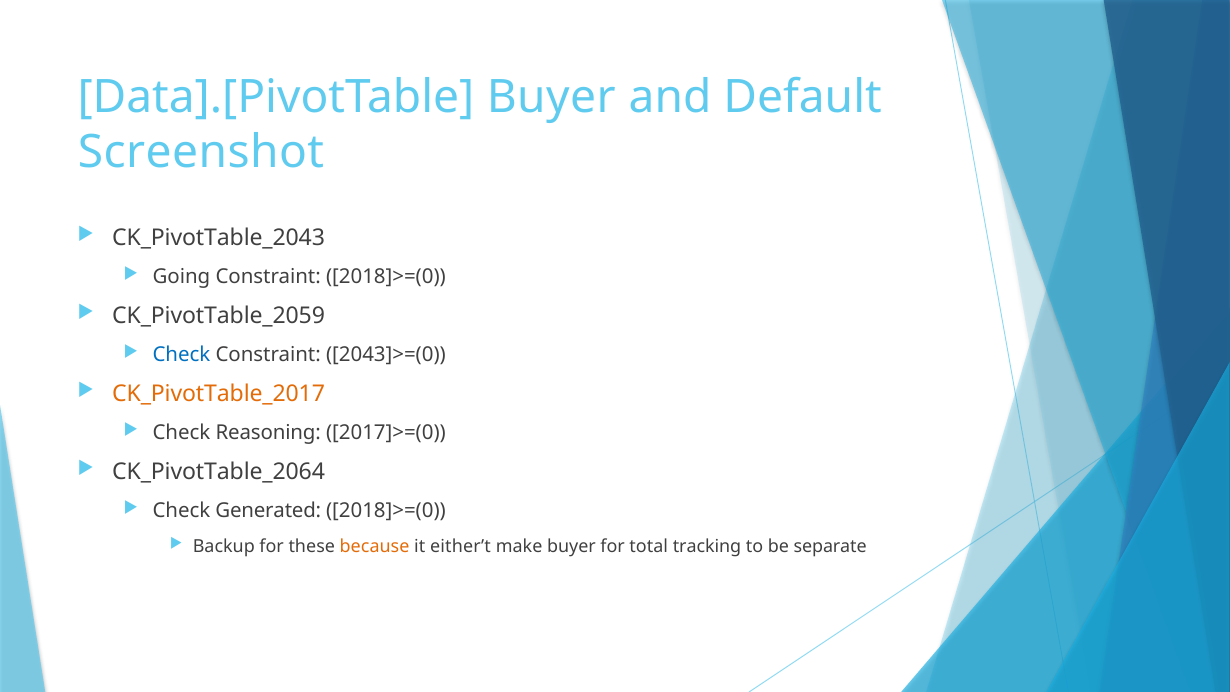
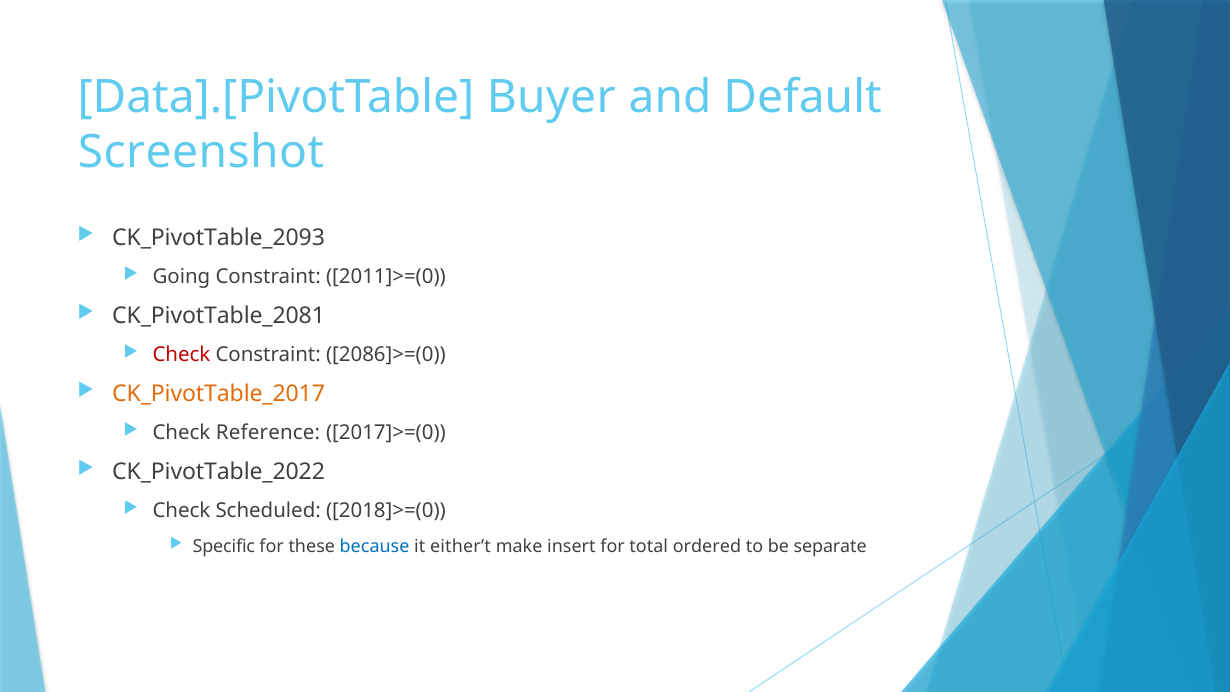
CK_PivotTable_2043: CK_PivotTable_2043 -> CK_PivotTable_2093 (219, 238)
Constraint 2018]>=(0: 2018]>=(0 -> 2011]>=(0 (386, 277)
CK_PivotTable_2059: CK_PivotTable_2059 -> CK_PivotTable_2081 (219, 316)
Check colour: blue -> red (181, 355)
2043]>=(0: 2043]>=(0 -> 2086]>=(0 (386, 355)
Reasoning: Reasoning -> Reference (268, 433)
CK_PivotTable_2064: CK_PivotTable_2064 -> CK_PivotTable_2022 (219, 472)
Generated: Generated -> Scheduled (268, 511)
Backup: Backup -> Specific (224, 546)
because colour: orange -> blue (375, 546)
make buyer: buyer -> insert (571, 546)
tracking: tracking -> ordered (707, 546)
